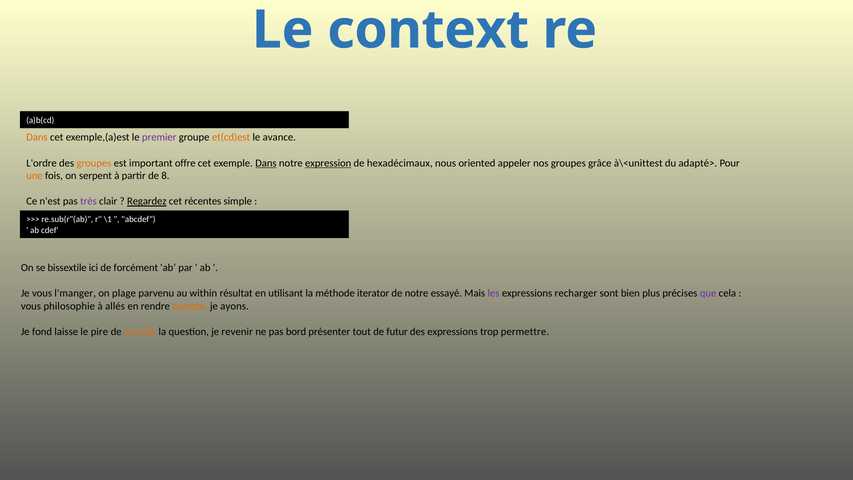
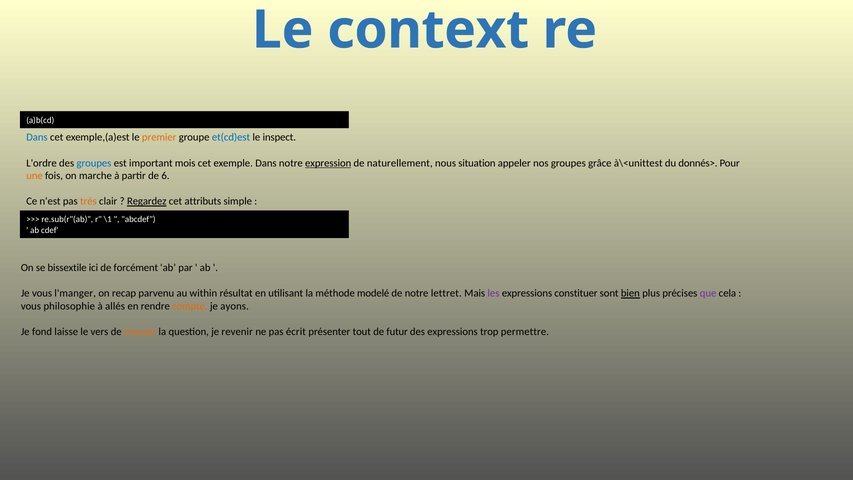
Dans colour: orange -> blue (37, 137)
premier colour: purple -> orange (159, 137)
et(cd)est colour: orange -> blue (231, 137)
avance: avance -> inspect (279, 137)
groupes colour: orange -> blue (94, 163)
offre: offre -> mois (185, 163)
Dans underline: present -> none (266, 163)
hexadécimaux: hexadécimaux -> naturellement (400, 163)
oriented: oriented -> situation (477, 163)
adapté>: adapté> -> donnés> (698, 163)
serpent: serpent -> marche (95, 176)
8: 8 -> 6 (165, 176)
très colour: purple -> orange (88, 201)
récentes: récentes -> attributs (203, 201)
plage: plage -> recap (124, 293)
iterator: iterator -> modelé (373, 293)
essayé: essayé -> lettret (446, 293)
recharger: recharger -> constituer (576, 293)
bien underline: none -> present (630, 293)
pire: pire -> vers (100, 332)
bord: bord -> écrit (296, 332)
